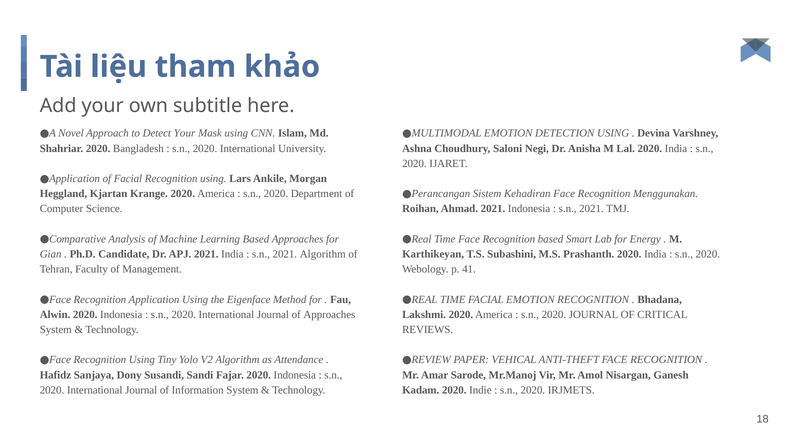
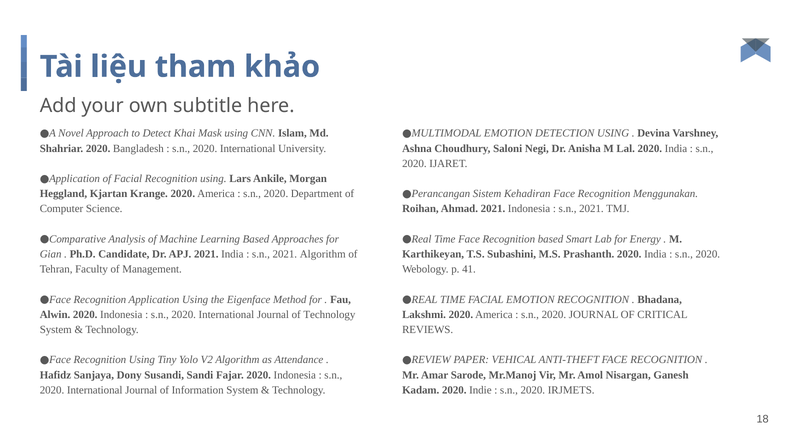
Detect Your: Your -> Khai (185, 133)
of Approaches: Approaches -> Technology (329, 314)
